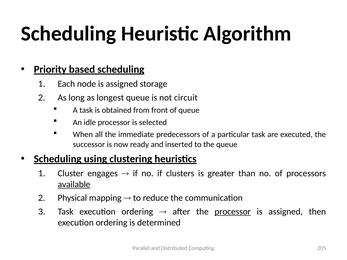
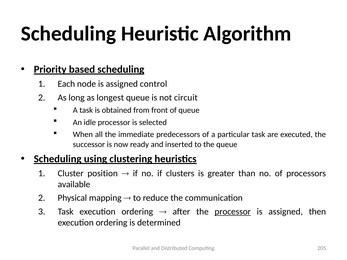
storage: storage -> control (154, 84)
engages: engages -> position (103, 173)
available underline: present -> none (74, 184)
